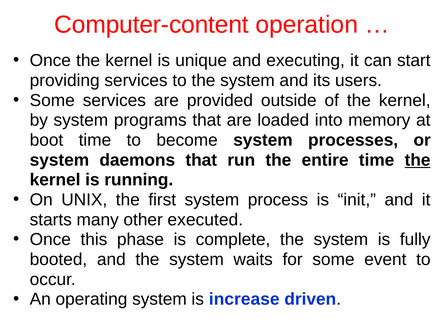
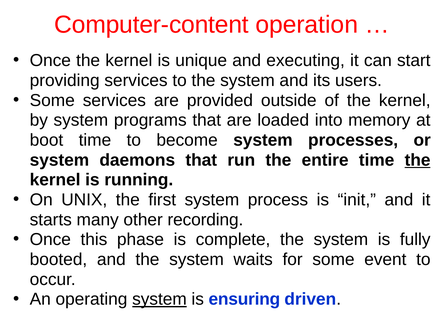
executed: executed -> recording (205, 220)
system underline: none -> present (159, 299)
increase: increase -> ensuring (244, 299)
